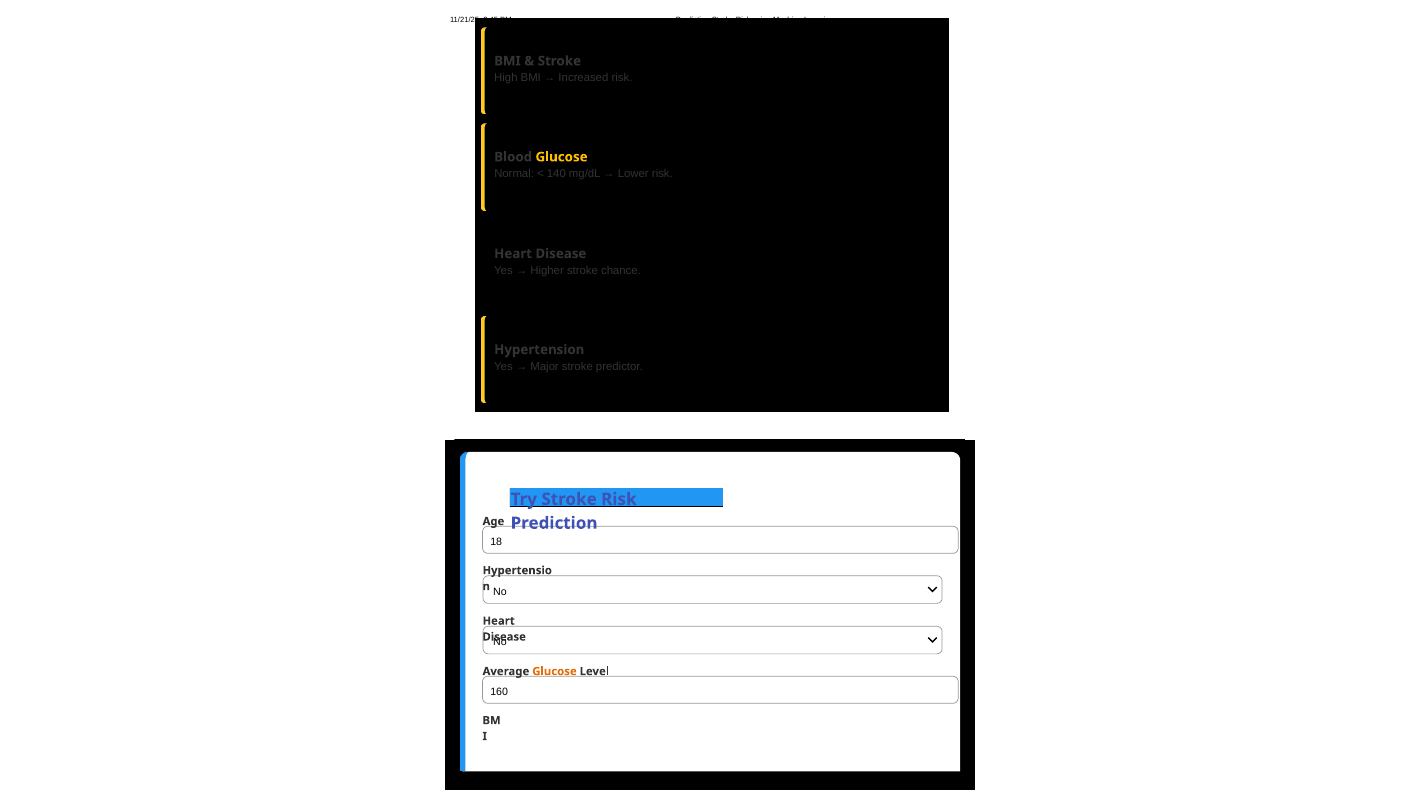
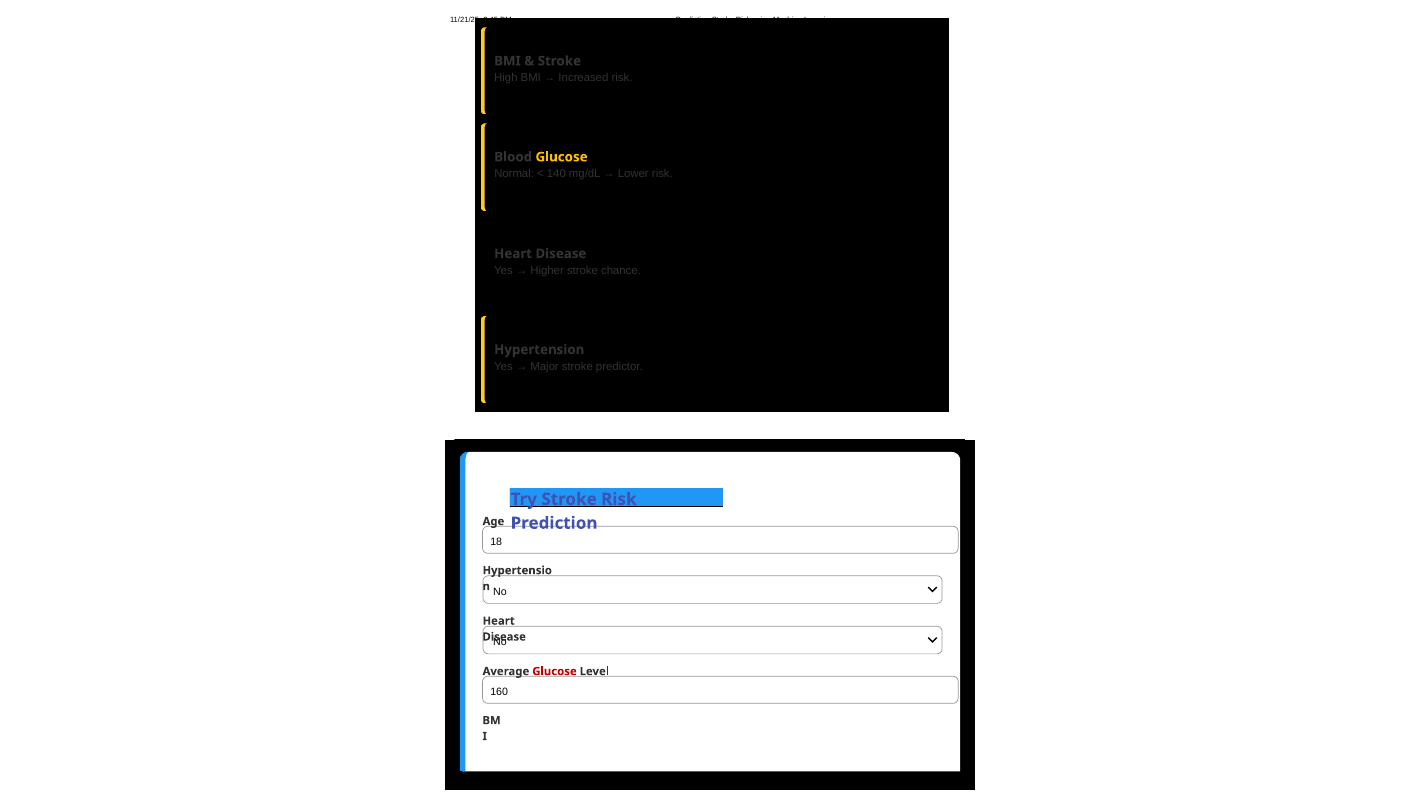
Glucose colour: orange -> red (554, 672)
